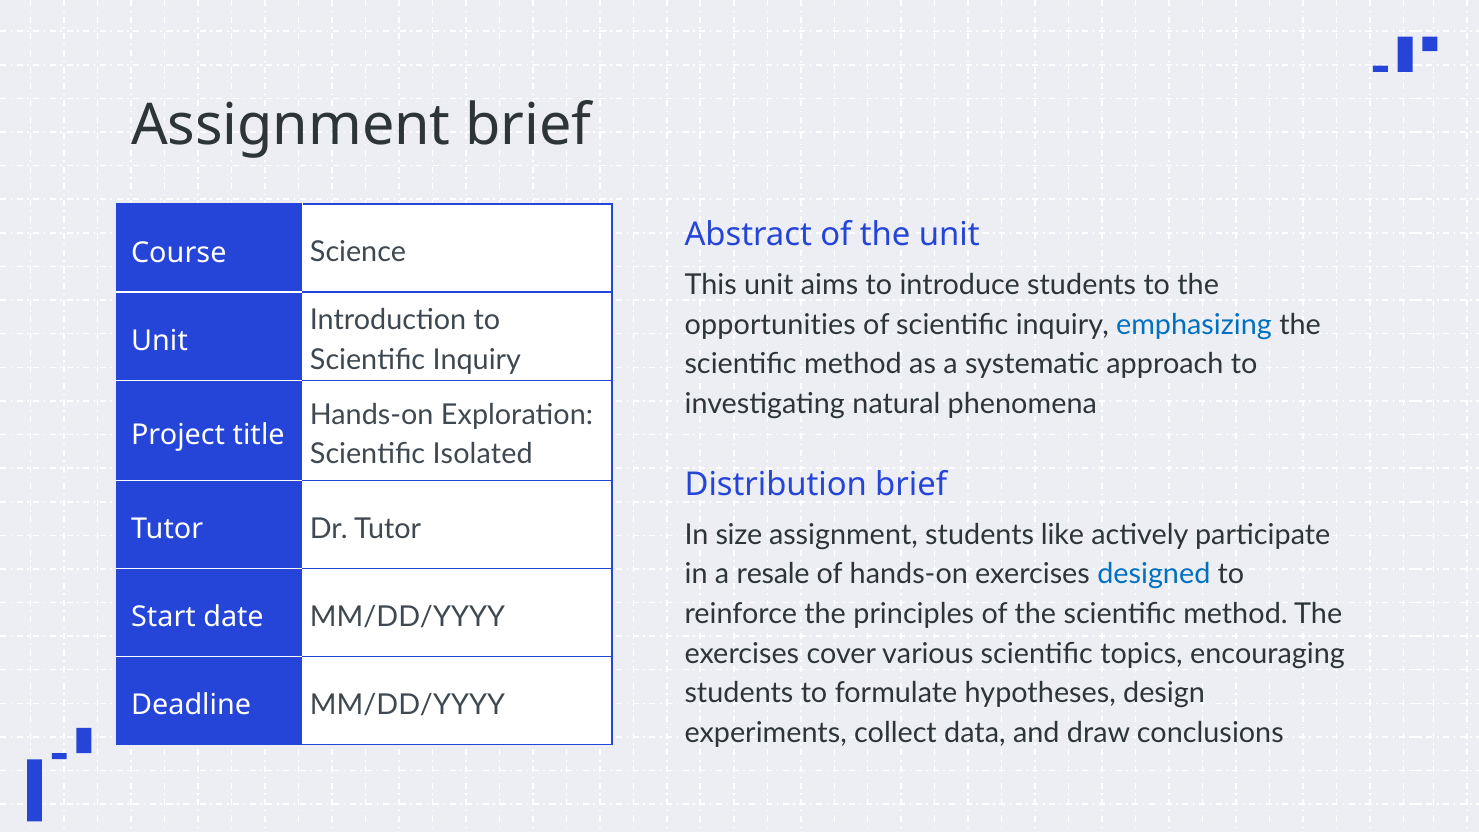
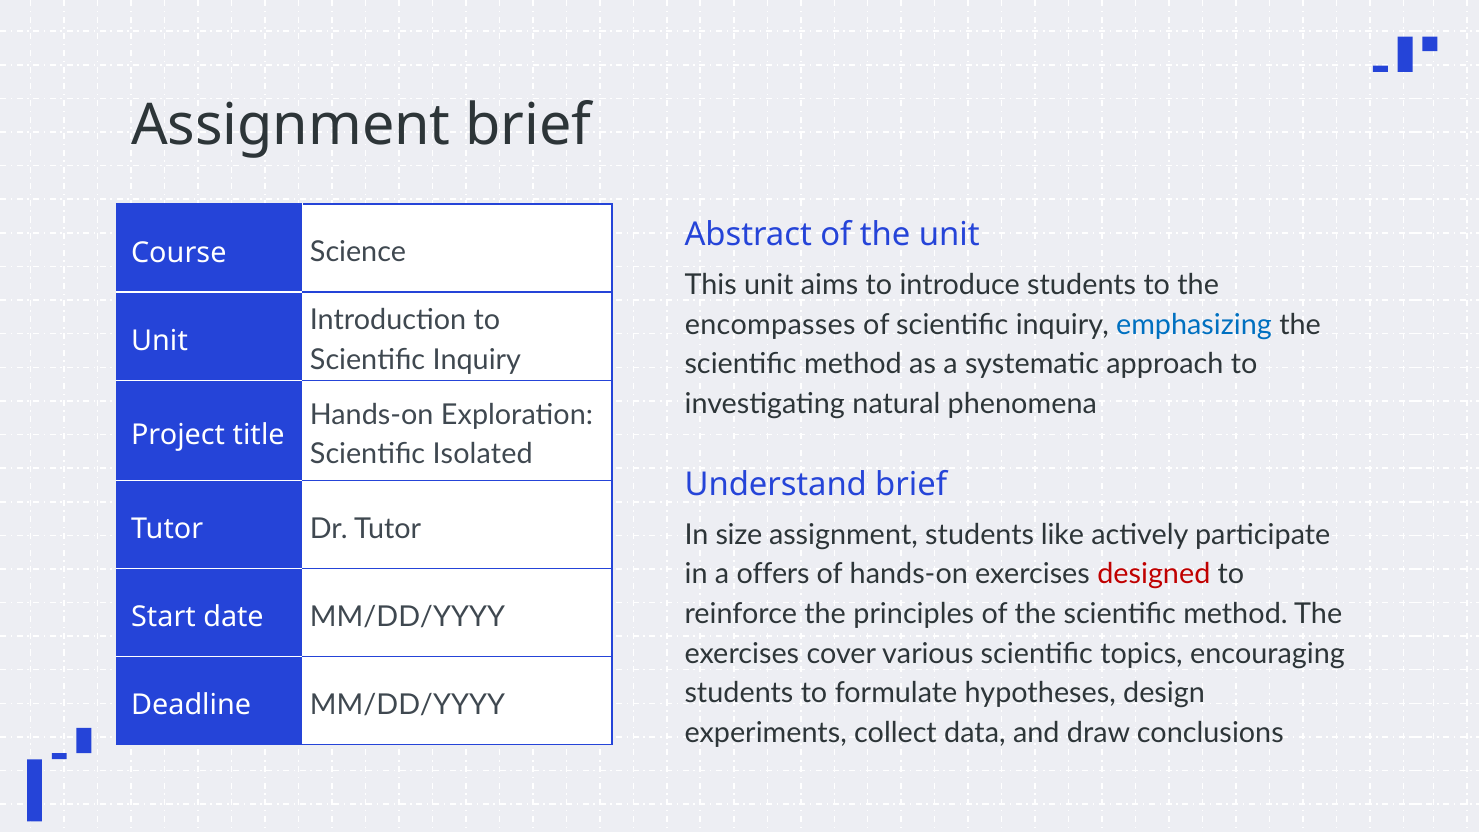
opportunities: opportunities -> encompasses (770, 325)
Distribution: Distribution -> Understand (776, 484)
resale: resale -> offers (773, 574)
designed colour: blue -> red (1154, 574)
